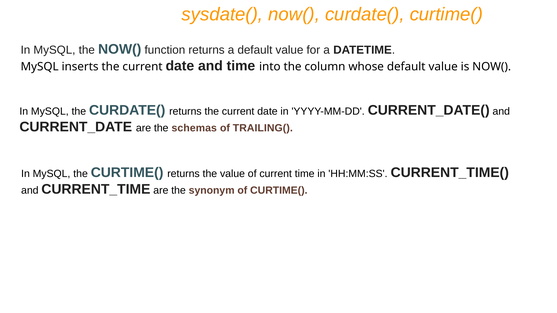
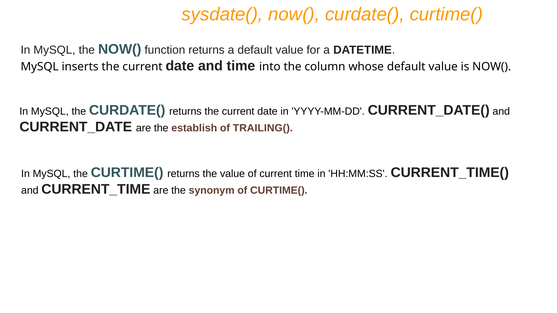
schemas: schemas -> establish (194, 128)
